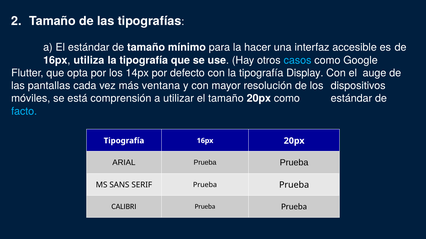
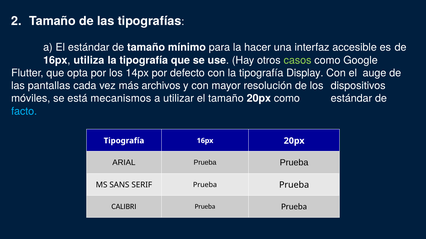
casos colour: light blue -> light green (298, 60)
ventana: ventana -> archivos (161, 86)
comprensión: comprensión -> mecanismos (121, 99)
